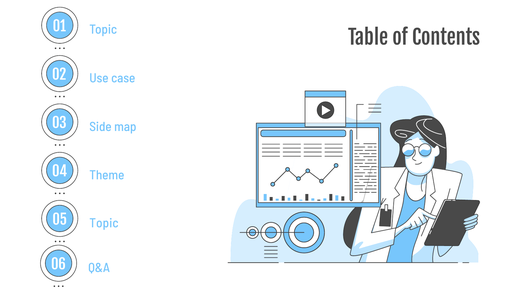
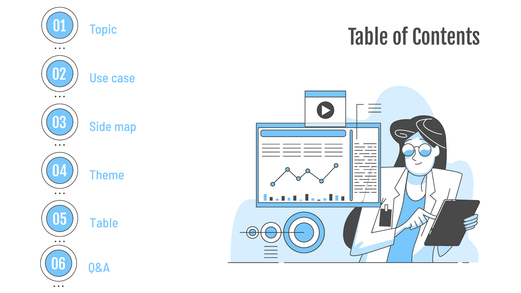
Topic: Topic -> Table (104, 223)
